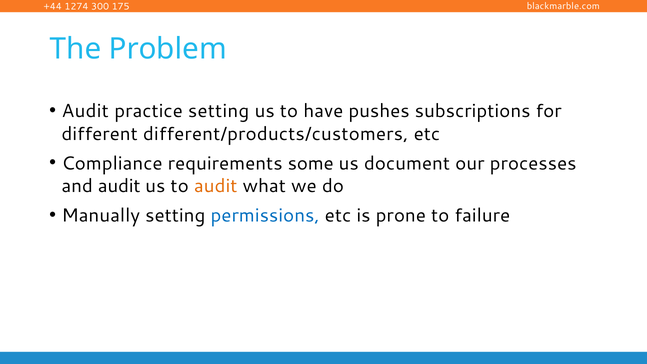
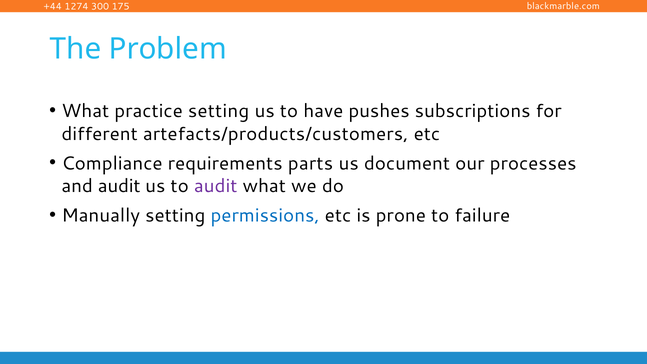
Audit: Audit -> What (85, 111)
different/products/customers: different/products/customers -> artefacts/products/customers (276, 134)
some: some -> parts (311, 163)
audit colour: orange -> purple (216, 186)
